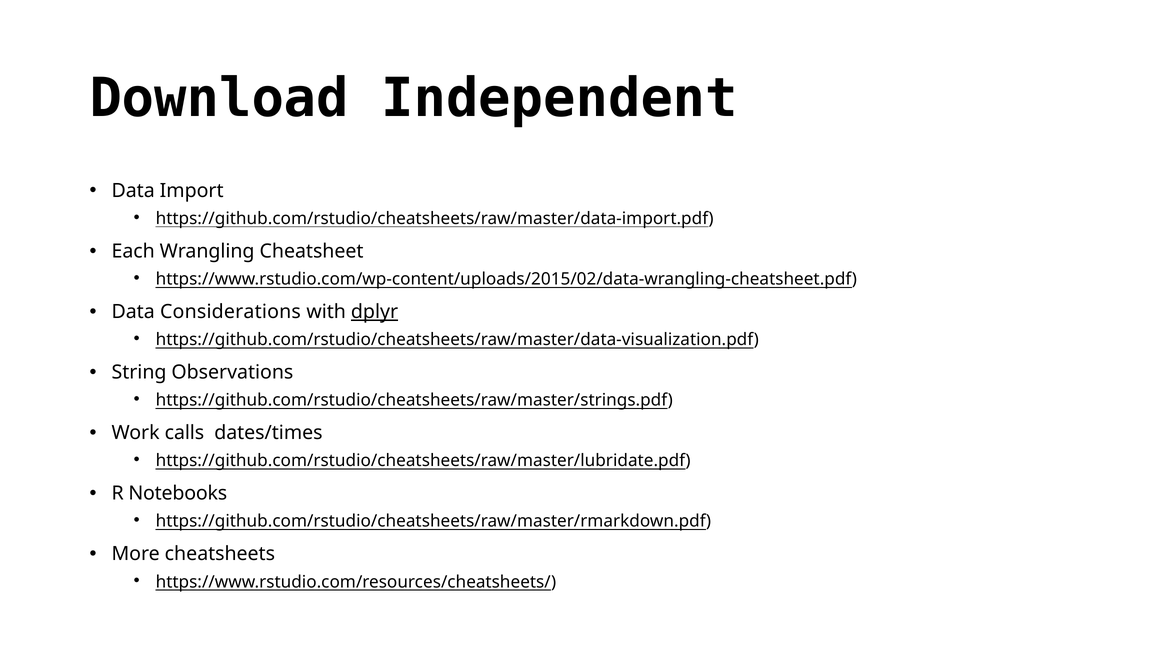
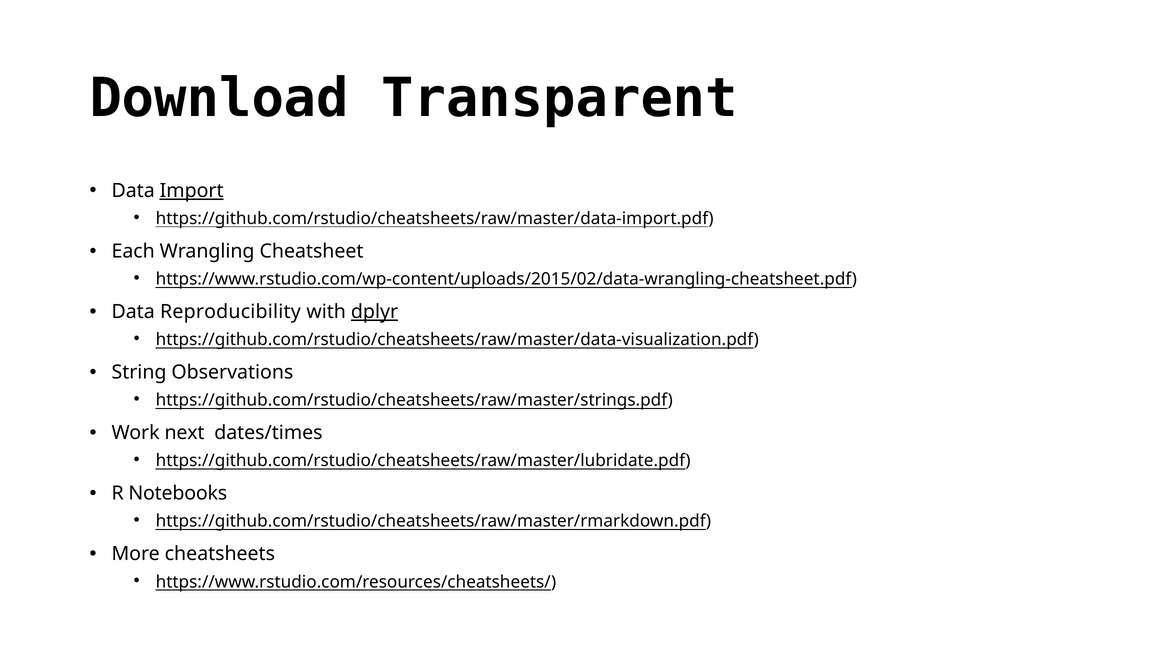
Independent: Independent -> Transparent (559, 99)
Import underline: none -> present (192, 191)
Considerations: Considerations -> Reproducibility (230, 312)
calls: calls -> next (185, 433)
